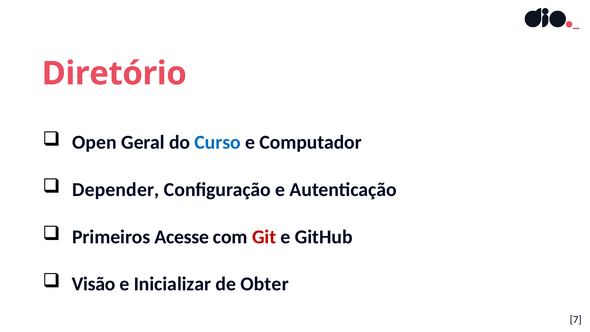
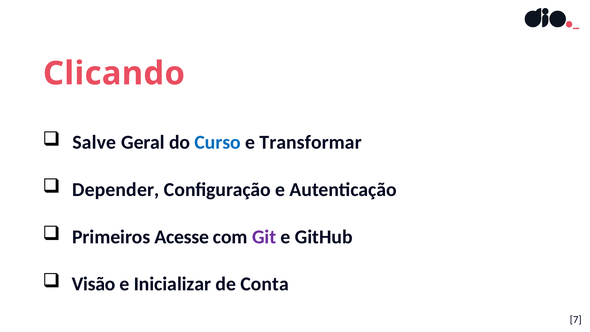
Diretório: Diretório -> Clicando (114, 74)
Open: Open -> Salve (94, 142)
Computador: Computador -> Transformar (311, 142)
Git colour: red -> purple (264, 237)
Obter: Obter -> Conta (265, 284)
